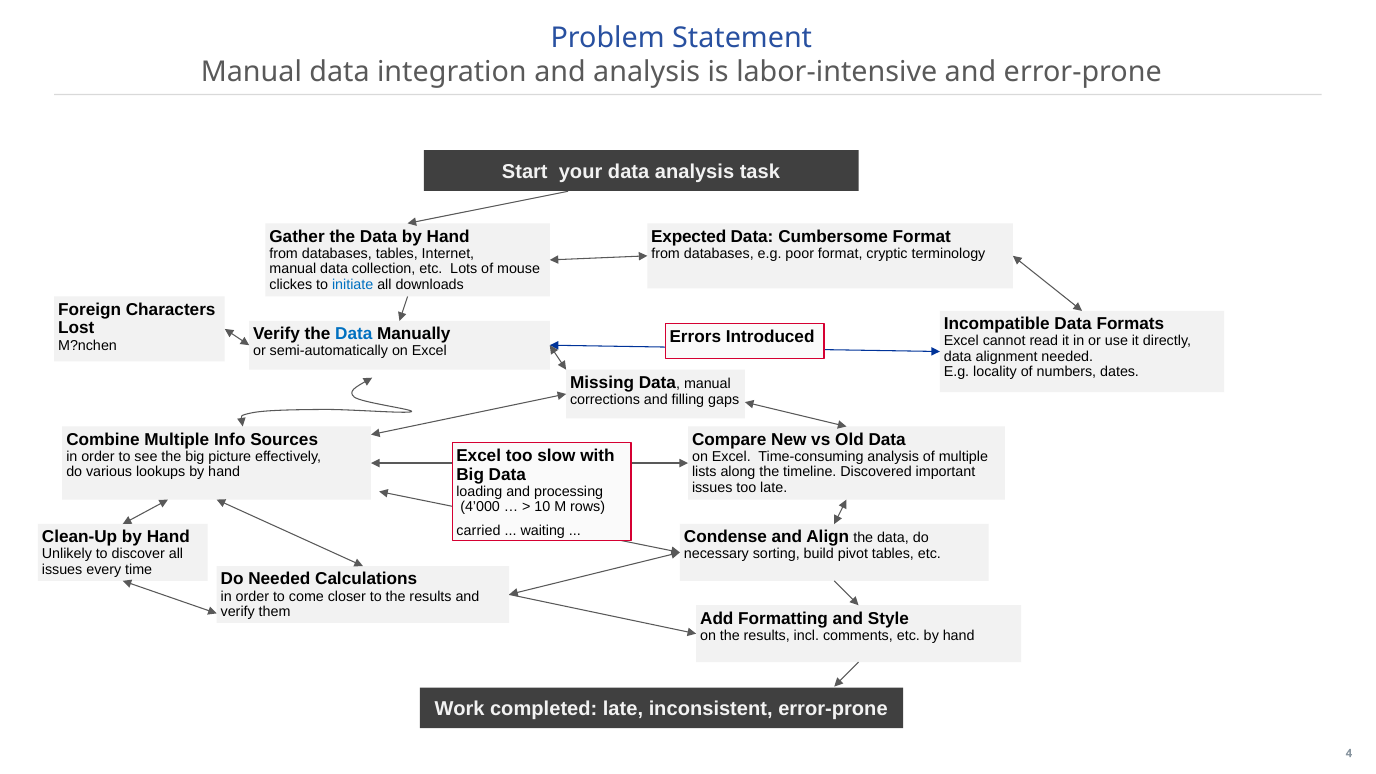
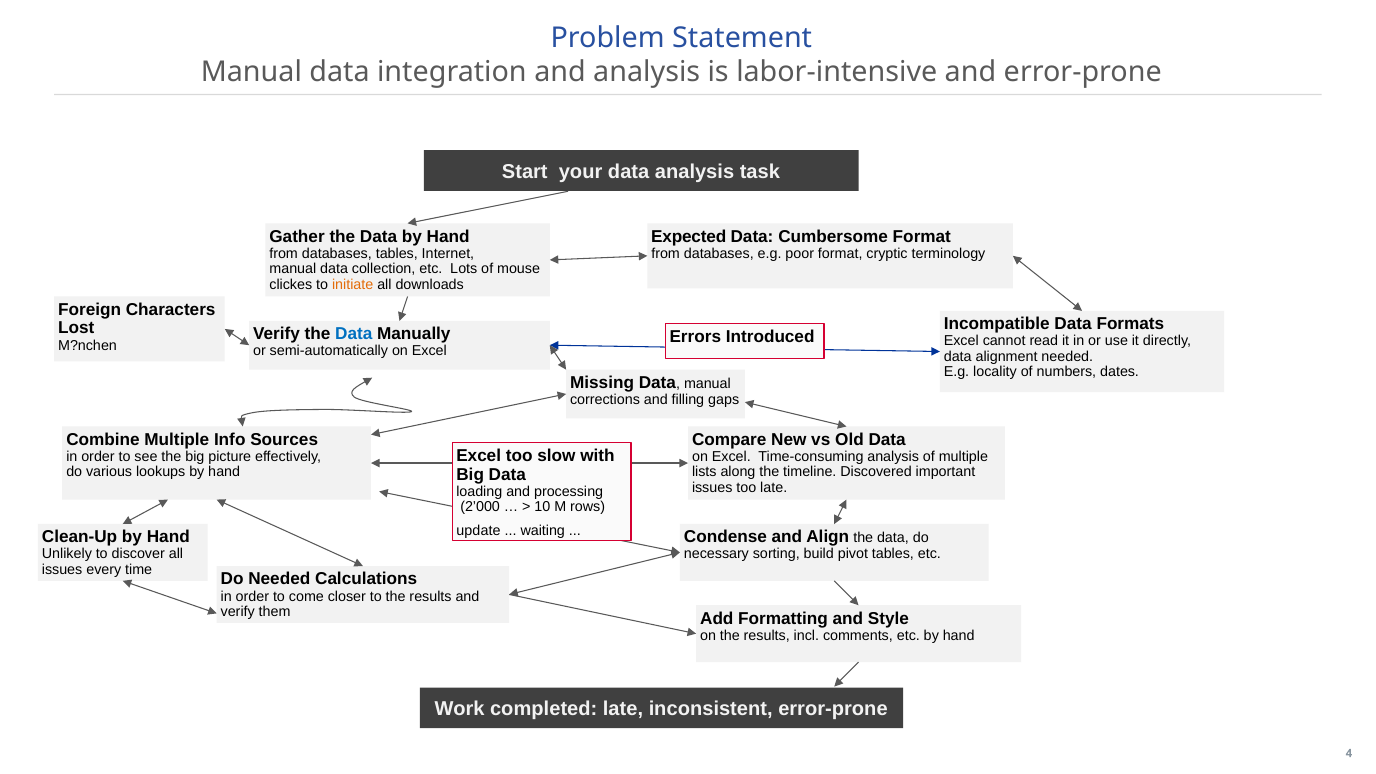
initiate colour: blue -> orange (353, 285)
4’000: 4’000 -> 2’000 (480, 507)
carried: carried -> update (479, 531)
